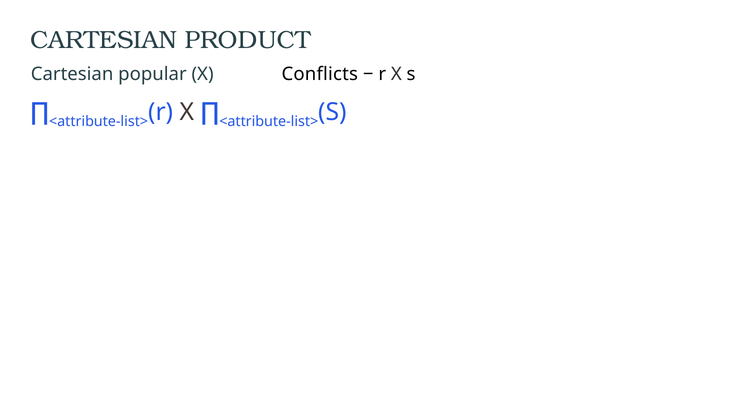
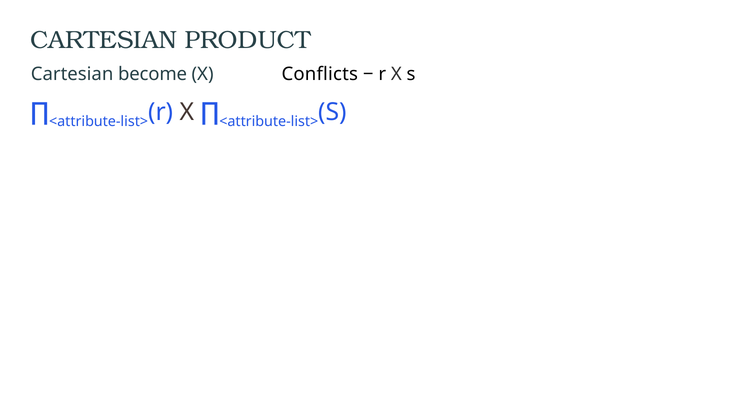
popular: popular -> become (153, 74)
